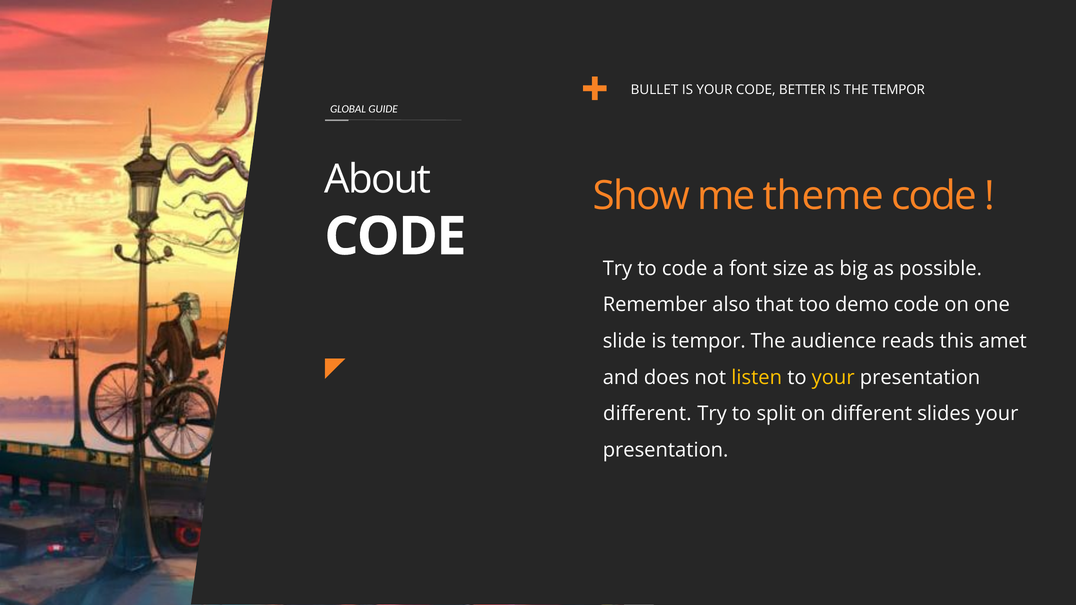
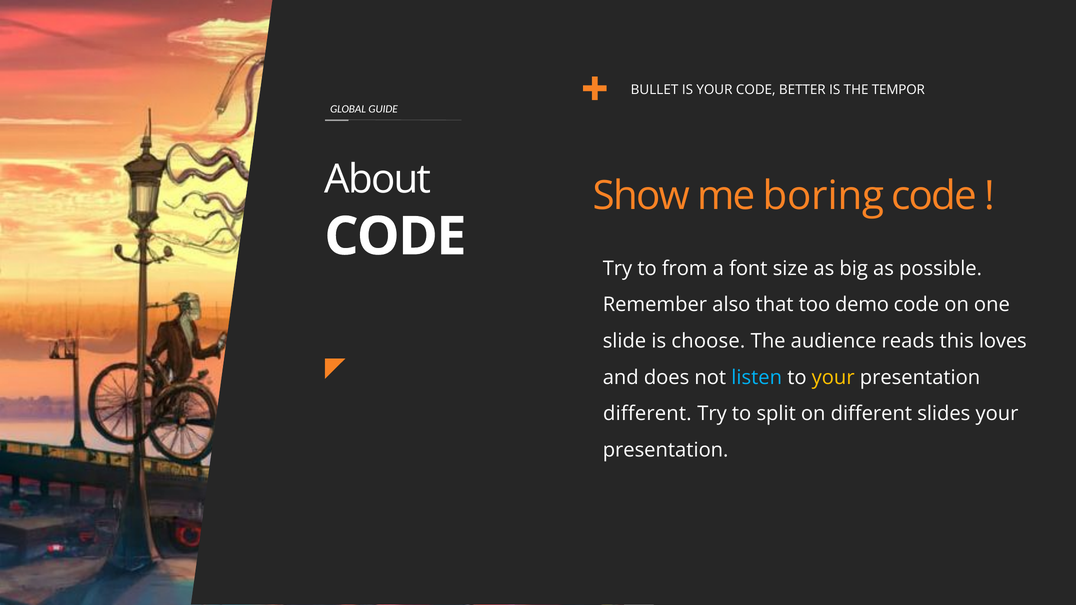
theme: theme -> boring (823, 196)
to code: code -> from (685, 269)
is tempor: tempor -> choose (708, 341)
amet: amet -> loves (1003, 341)
listen colour: yellow -> light blue (757, 378)
